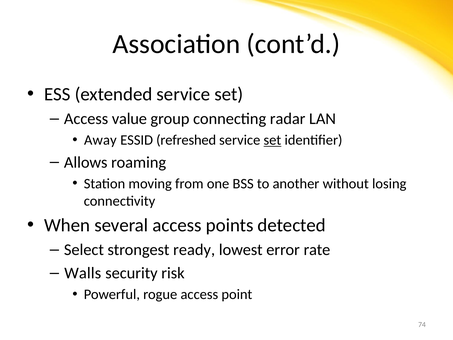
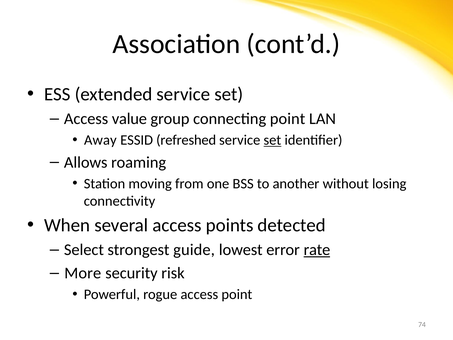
connecting radar: radar -> point (288, 119)
ready: ready -> guide (194, 250)
rate underline: none -> present (317, 250)
Walls: Walls -> More (83, 273)
